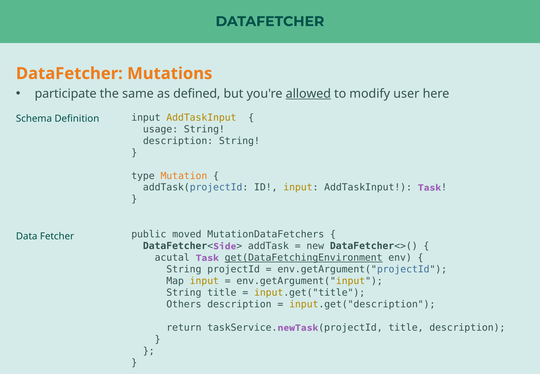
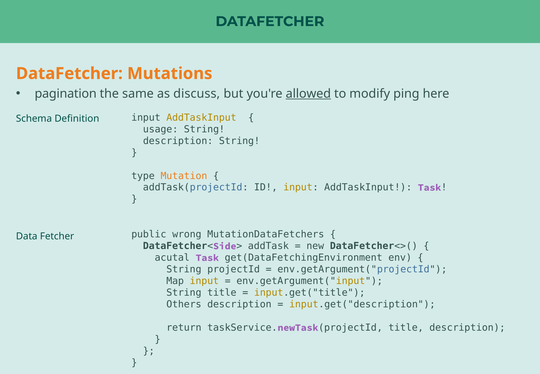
participate: participate -> pagination (66, 94)
defined: defined -> discuss (197, 94)
user: user -> ping (406, 94)
moved: moved -> wrong (187, 234)
get(DataFetchingEnvironment underline: present -> none (304, 258)
